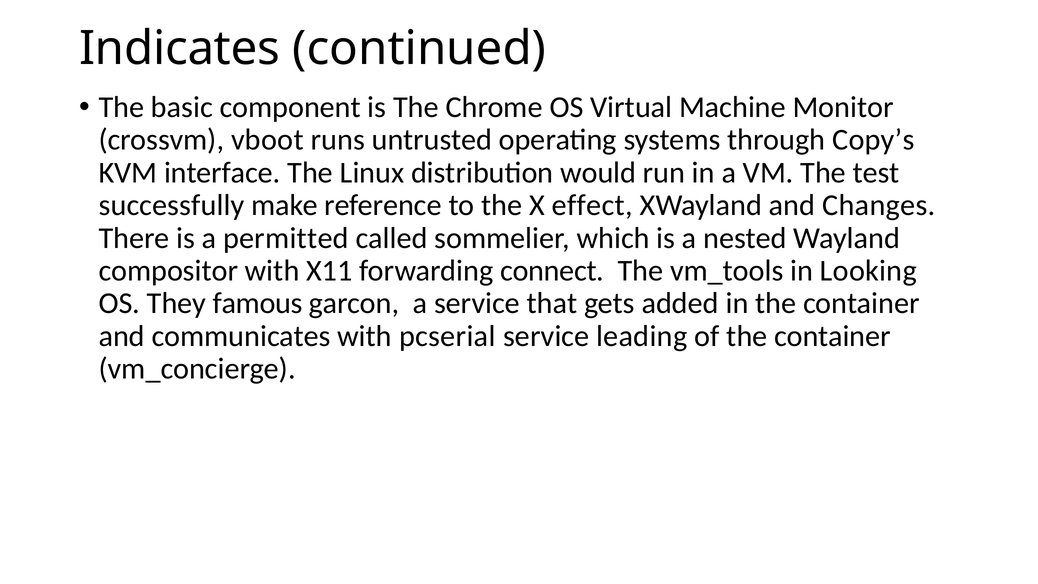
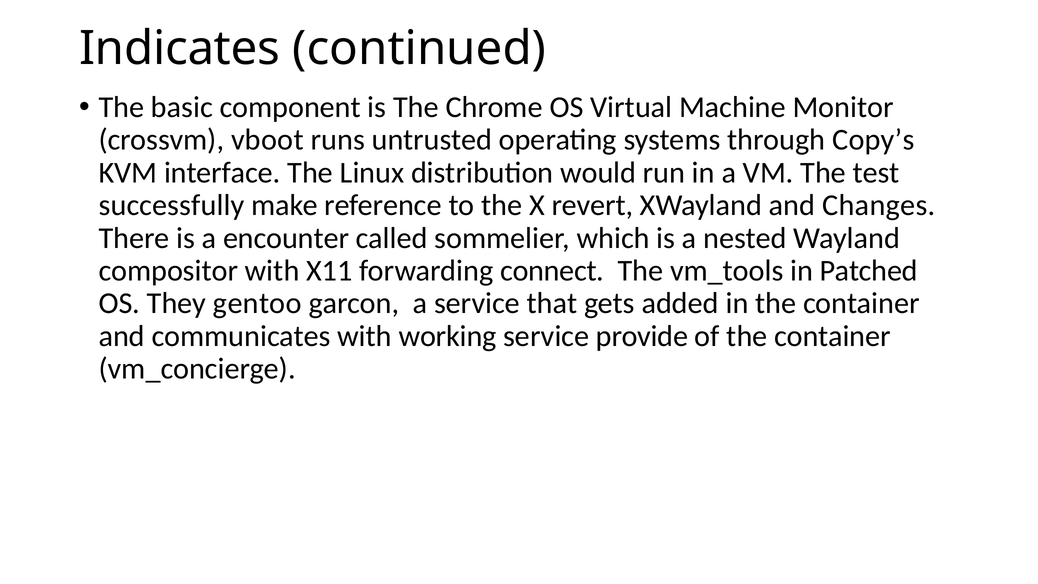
effect: effect -> revert (592, 205)
permitted: permitted -> encounter (286, 238)
Looking: Looking -> Patched (869, 271)
famous: famous -> gentoo (257, 303)
pcserial: pcserial -> working (448, 336)
leading: leading -> provide (642, 336)
